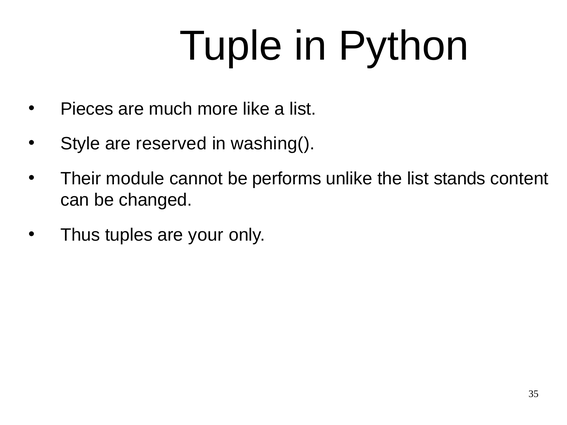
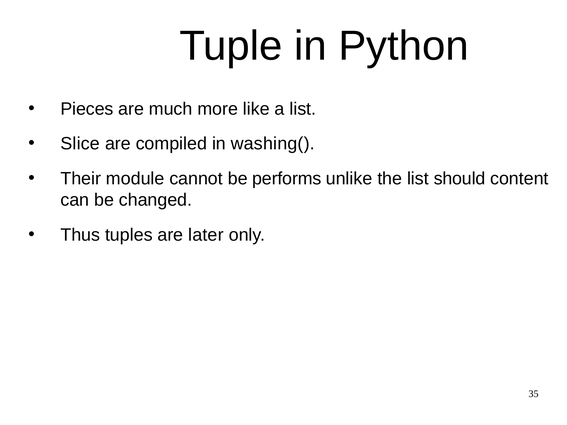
Style: Style -> Slice (80, 144)
reserved: reserved -> compiled (171, 144)
stands: stands -> should (460, 179)
your: your -> later (206, 235)
